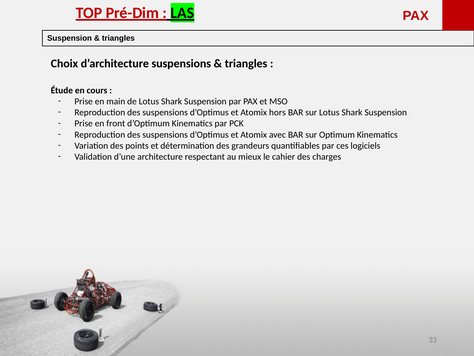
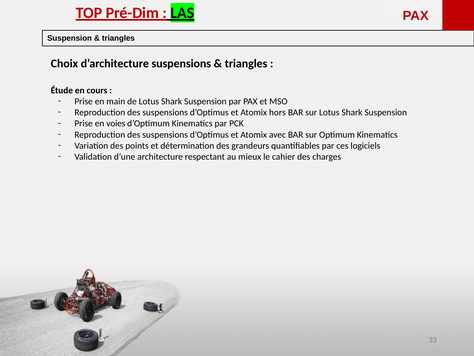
front: front -> voies (116, 123)
